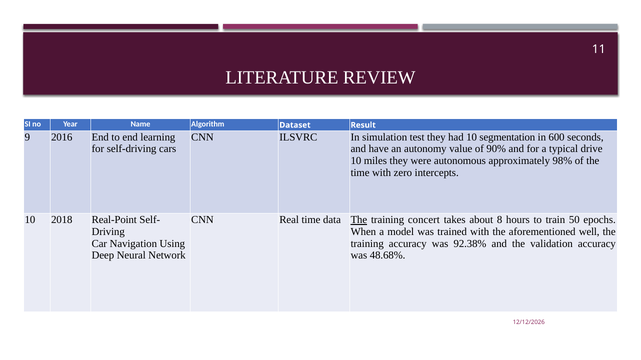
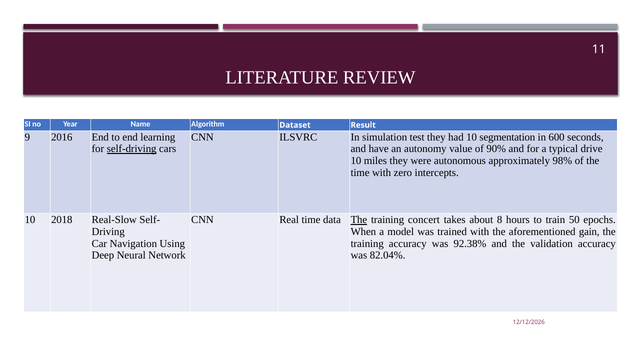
self-driving underline: none -> present (132, 149)
Real-Point: Real-Point -> Real-Slow (114, 220)
well: well -> gain (589, 232)
48.68%: 48.68% -> 82.04% (388, 256)
